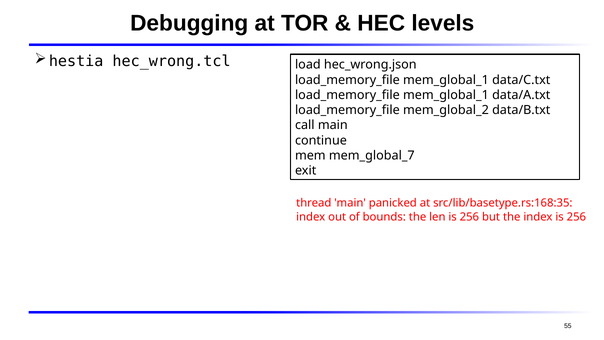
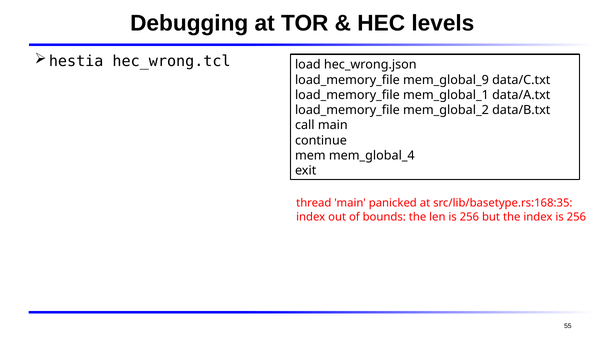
mem_global_1: mem_global_1 -> mem_global_9 (446, 80)
mem_global_7: mem_global_7 -> mem_global_4 (372, 155)
